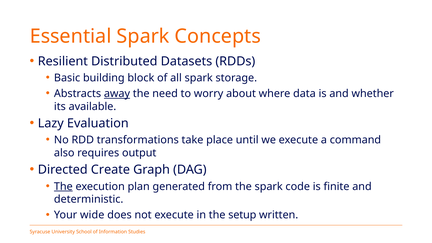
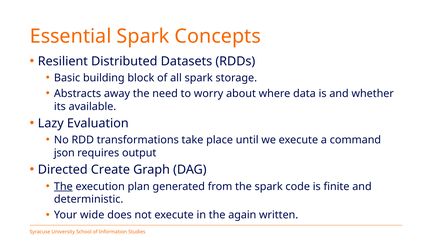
away underline: present -> none (117, 94)
also: also -> json (64, 153)
setup: setup -> again (242, 215)
